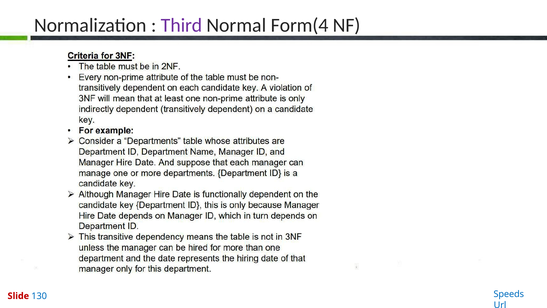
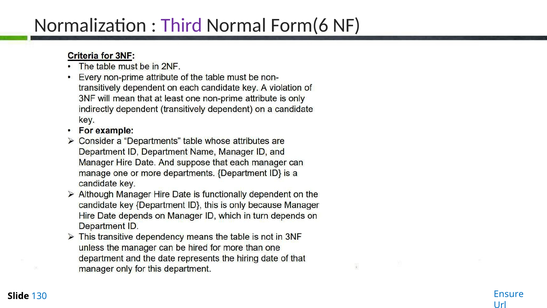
Form(4: Form(4 -> Form(6 (300, 25)
Speeds: Speeds -> Ensure (509, 294)
Slide colour: red -> black (18, 296)
